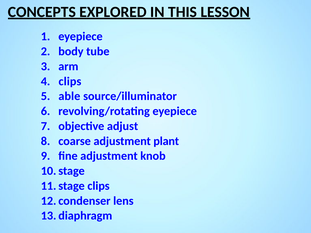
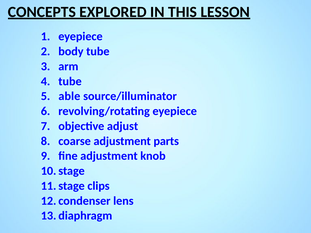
clips: clips -> tube (70, 81)
plant: plant -> parts (166, 141)
